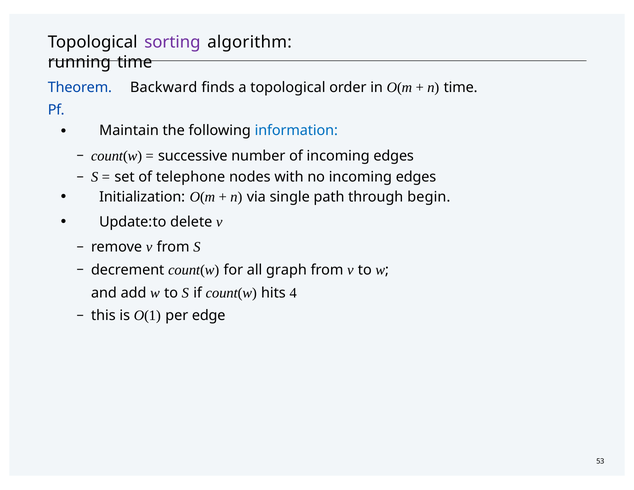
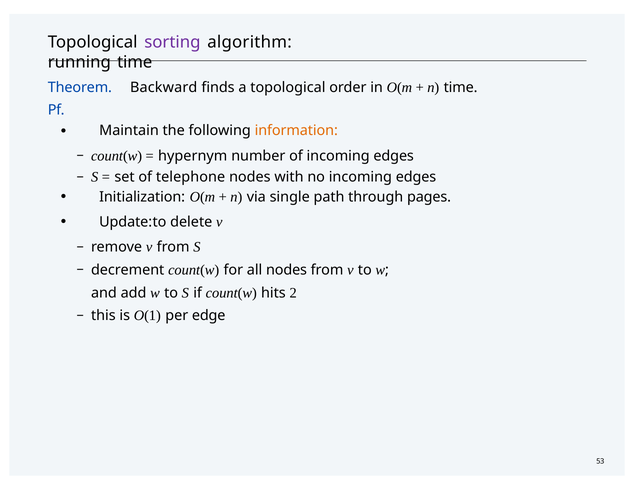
information colour: blue -> orange (296, 131)
successive: successive -> hypernym (193, 156)
begin: begin -> pages (429, 197)
all graph: graph -> nodes (287, 270)
4: 4 -> 2 (293, 293)
